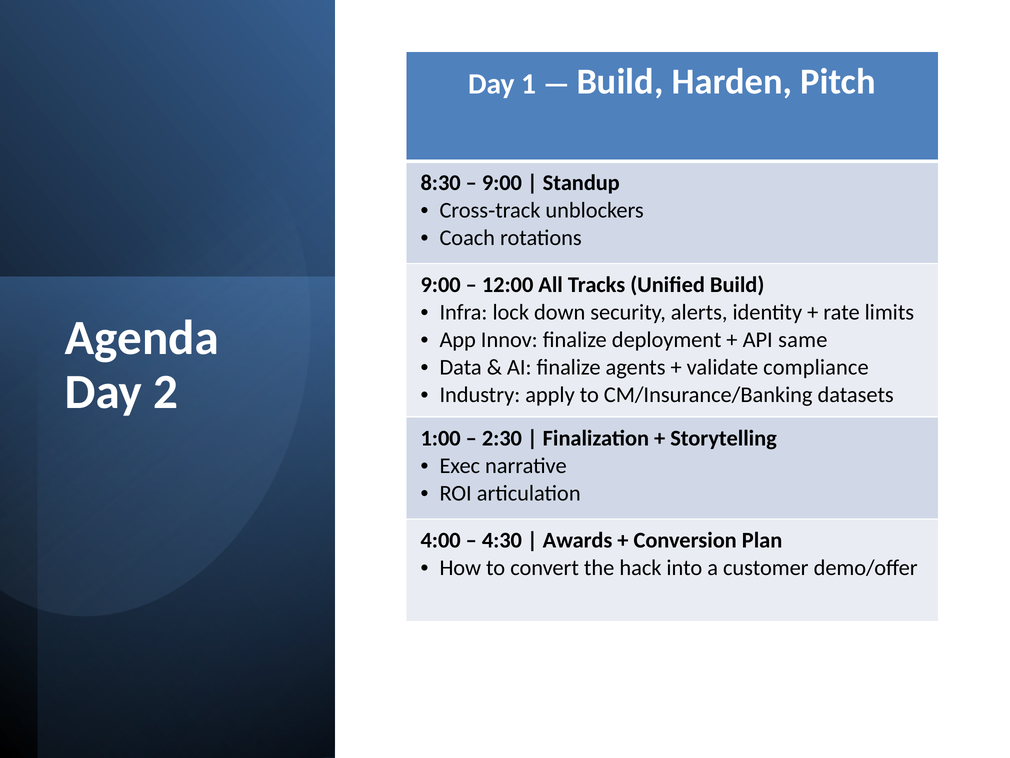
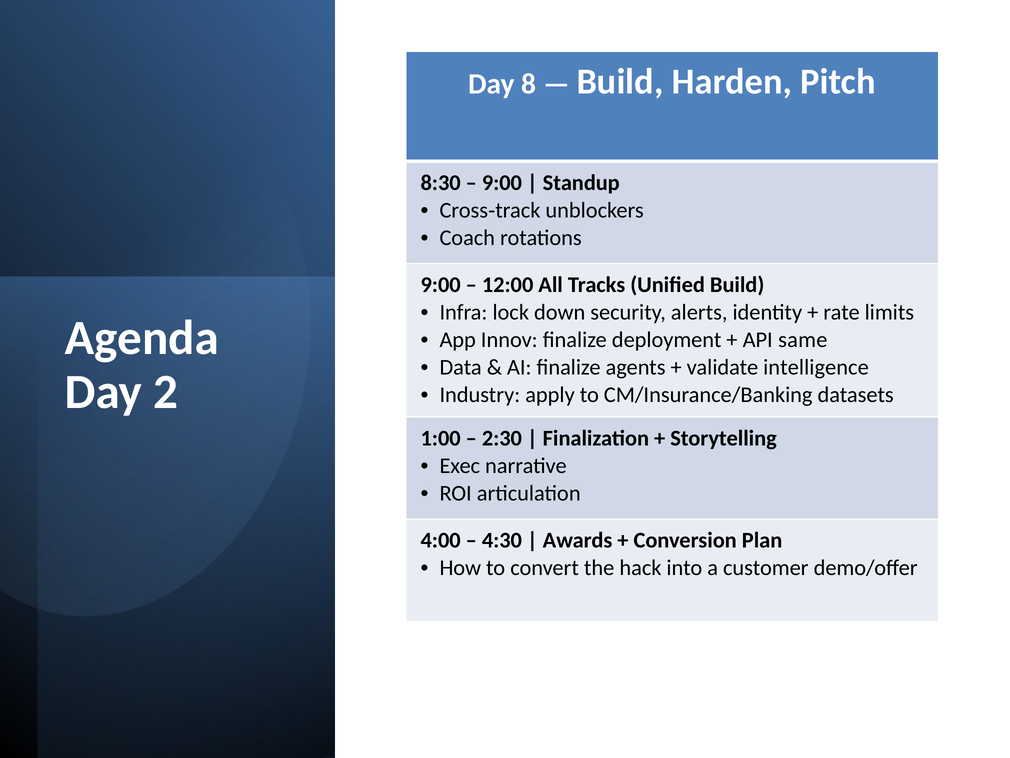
1: 1 -> 8 (529, 84)
compliance: compliance -> intelligence (816, 367)
